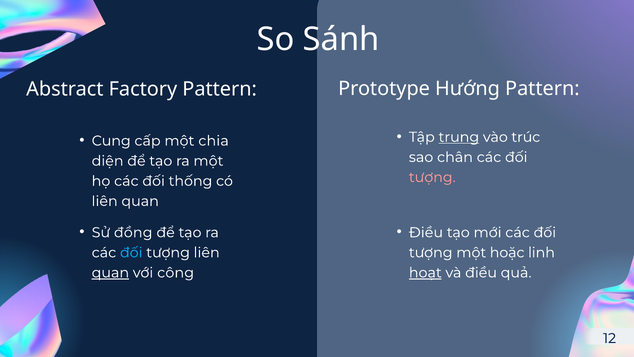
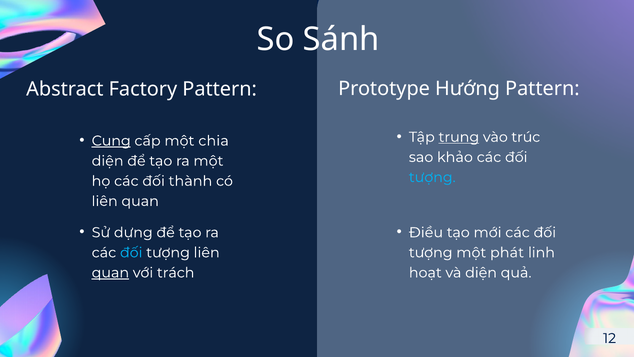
Cung underline: none -> present (111, 141)
chân: chân -> khảo (455, 157)
tượng colour: pink -> light blue (432, 177)
thống: thống -> thành (190, 181)
đồng: đồng -> dựng (133, 232)
hoặc: hoặc -> phát (507, 252)
hoạt underline: present -> none (425, 272)
và điều: điều -> diện (481, 272)
công: công -> trách (176, 272)
